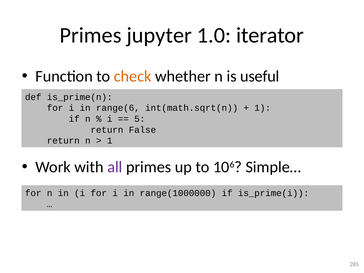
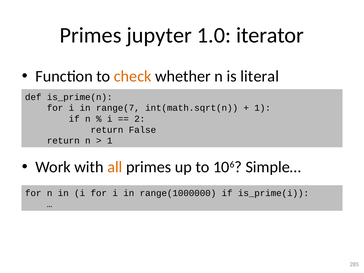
useful: useful -> literal (260, 76)
range(6: range(6 -> range(7 (118, 108)
5: 5 -> 2 (140, 119)
all colour: purple -> orange (115, 167)
